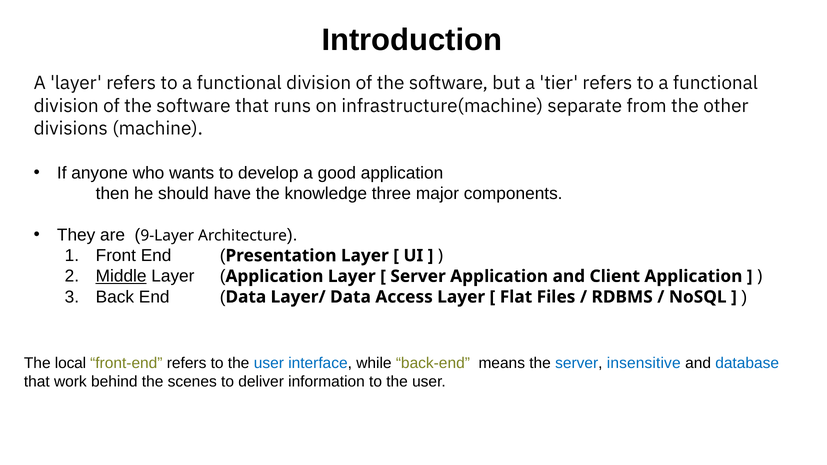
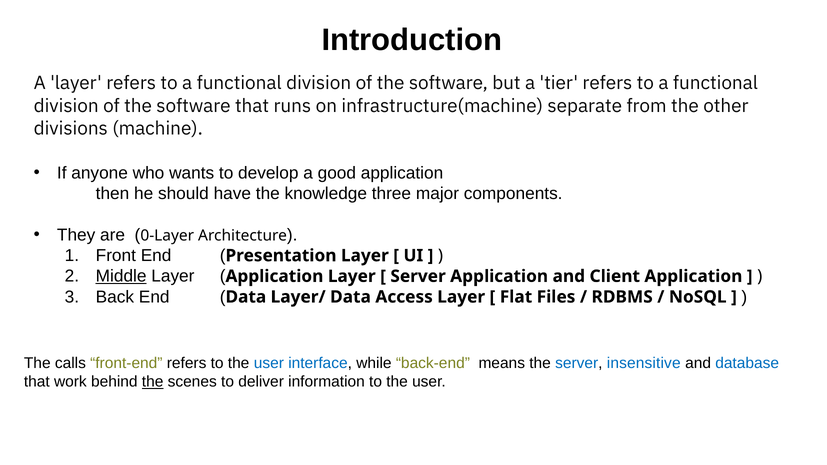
9-Layer: 9-Layer -> 0-Layer (167, 236)
local: local -> calls (70, 363)
the underline: none -> present (153, 382)
